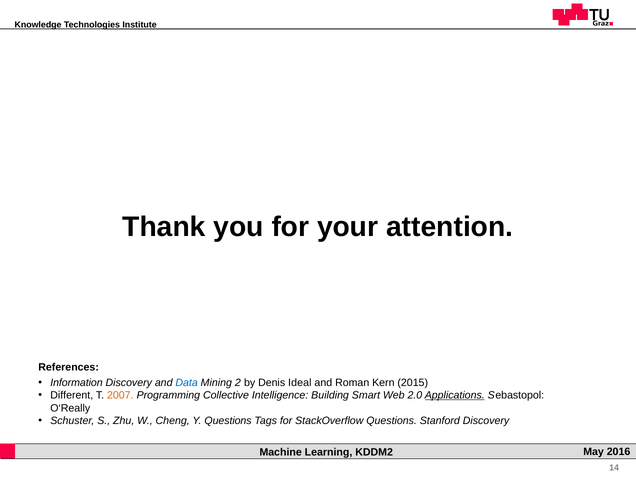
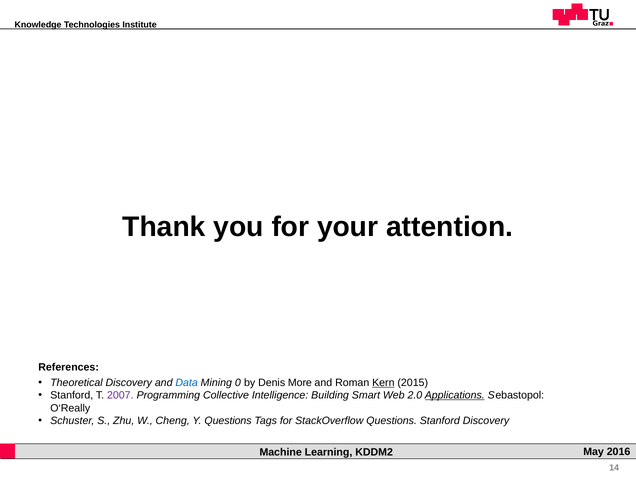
Information: Information -> Theoretical (76, 383)
2: 2 -> 0 (238, 383)
Ideal: Ideal -> More (300, 383)
Kern underline: none -> present (383, 383)
Different: Different -> Stanford (72, 395)
2007 colour: orange -> purple (120, 395)
